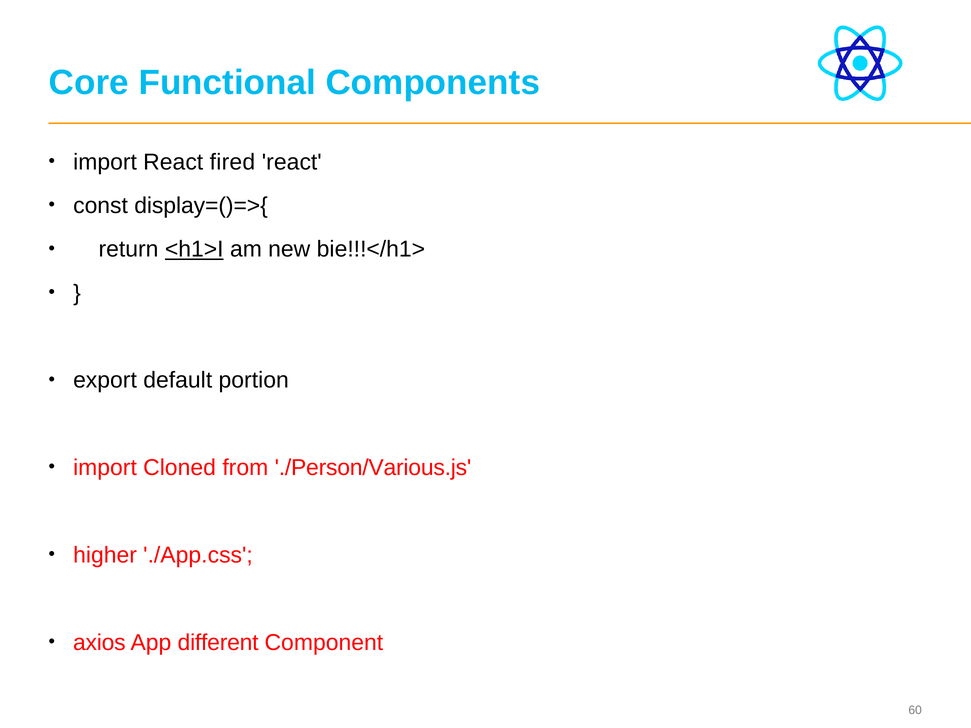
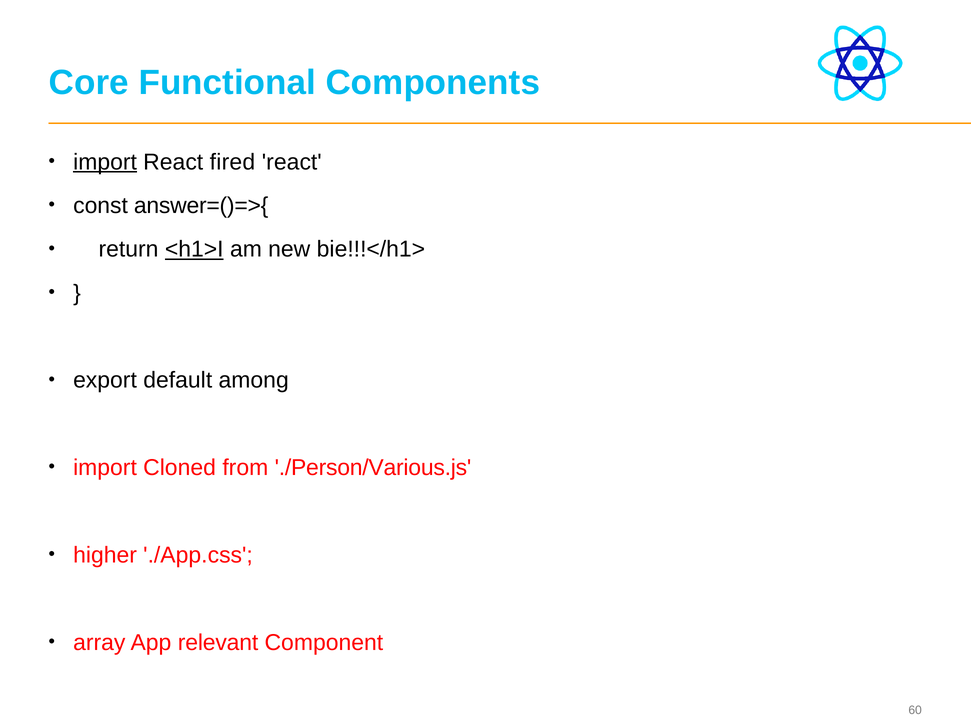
import underline: none -> present (105, 162)
display=()=>{: display=()=>{ -> answer=()=>{ (201, 206)
portion: portion -> among (254, 380)
axios: axios -> array (99, 643)
different: different -> relevant (218, 643)
